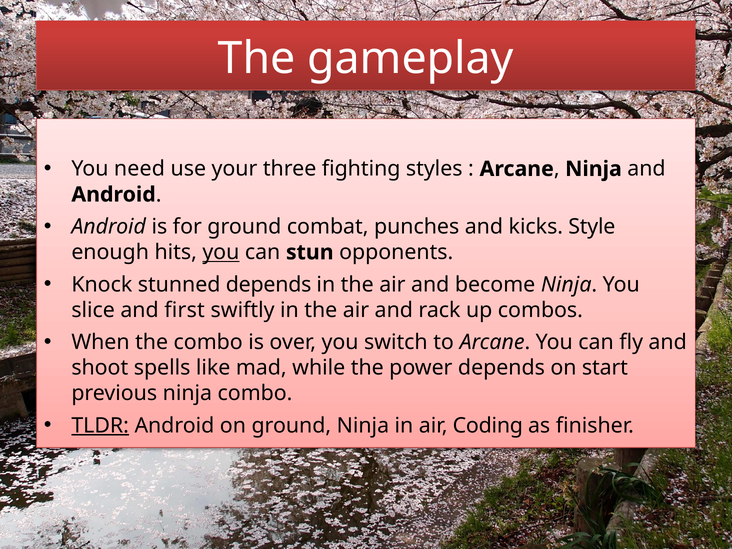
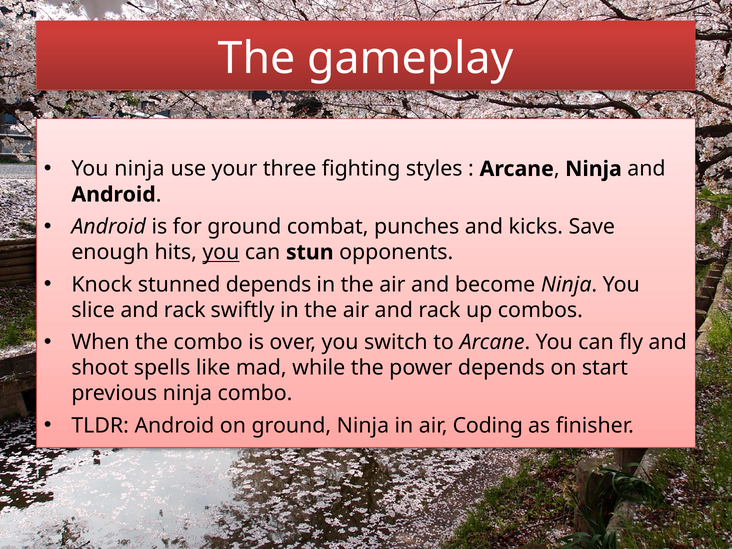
You need: need -> ninja (139, 169)
Style: Style -> Save (592, 227)
slice and first: first -> rack (185, 310)
TLDR underline: present -> none (100, 426)
